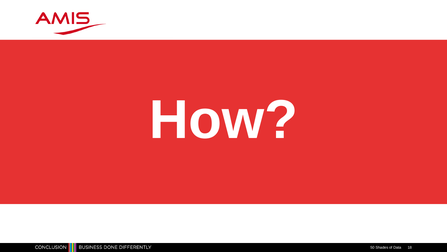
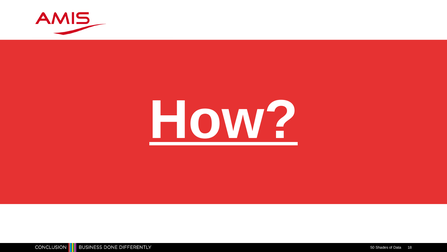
How underline: none -> present (223, 120)
